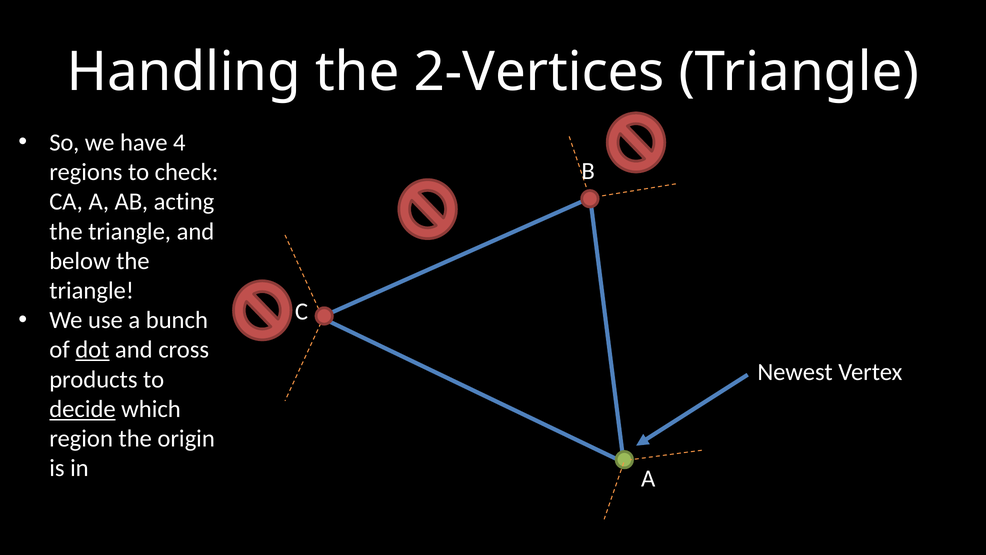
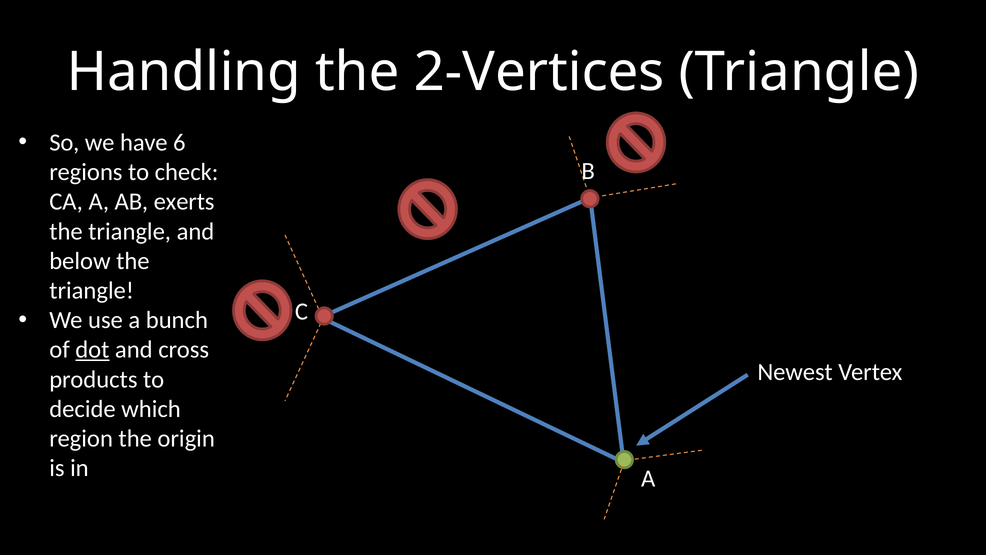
4: 4 -> 6 (179, 143)
acting: acting -> exerts (184, 202)
decide underline: present -> none (83, 409)
